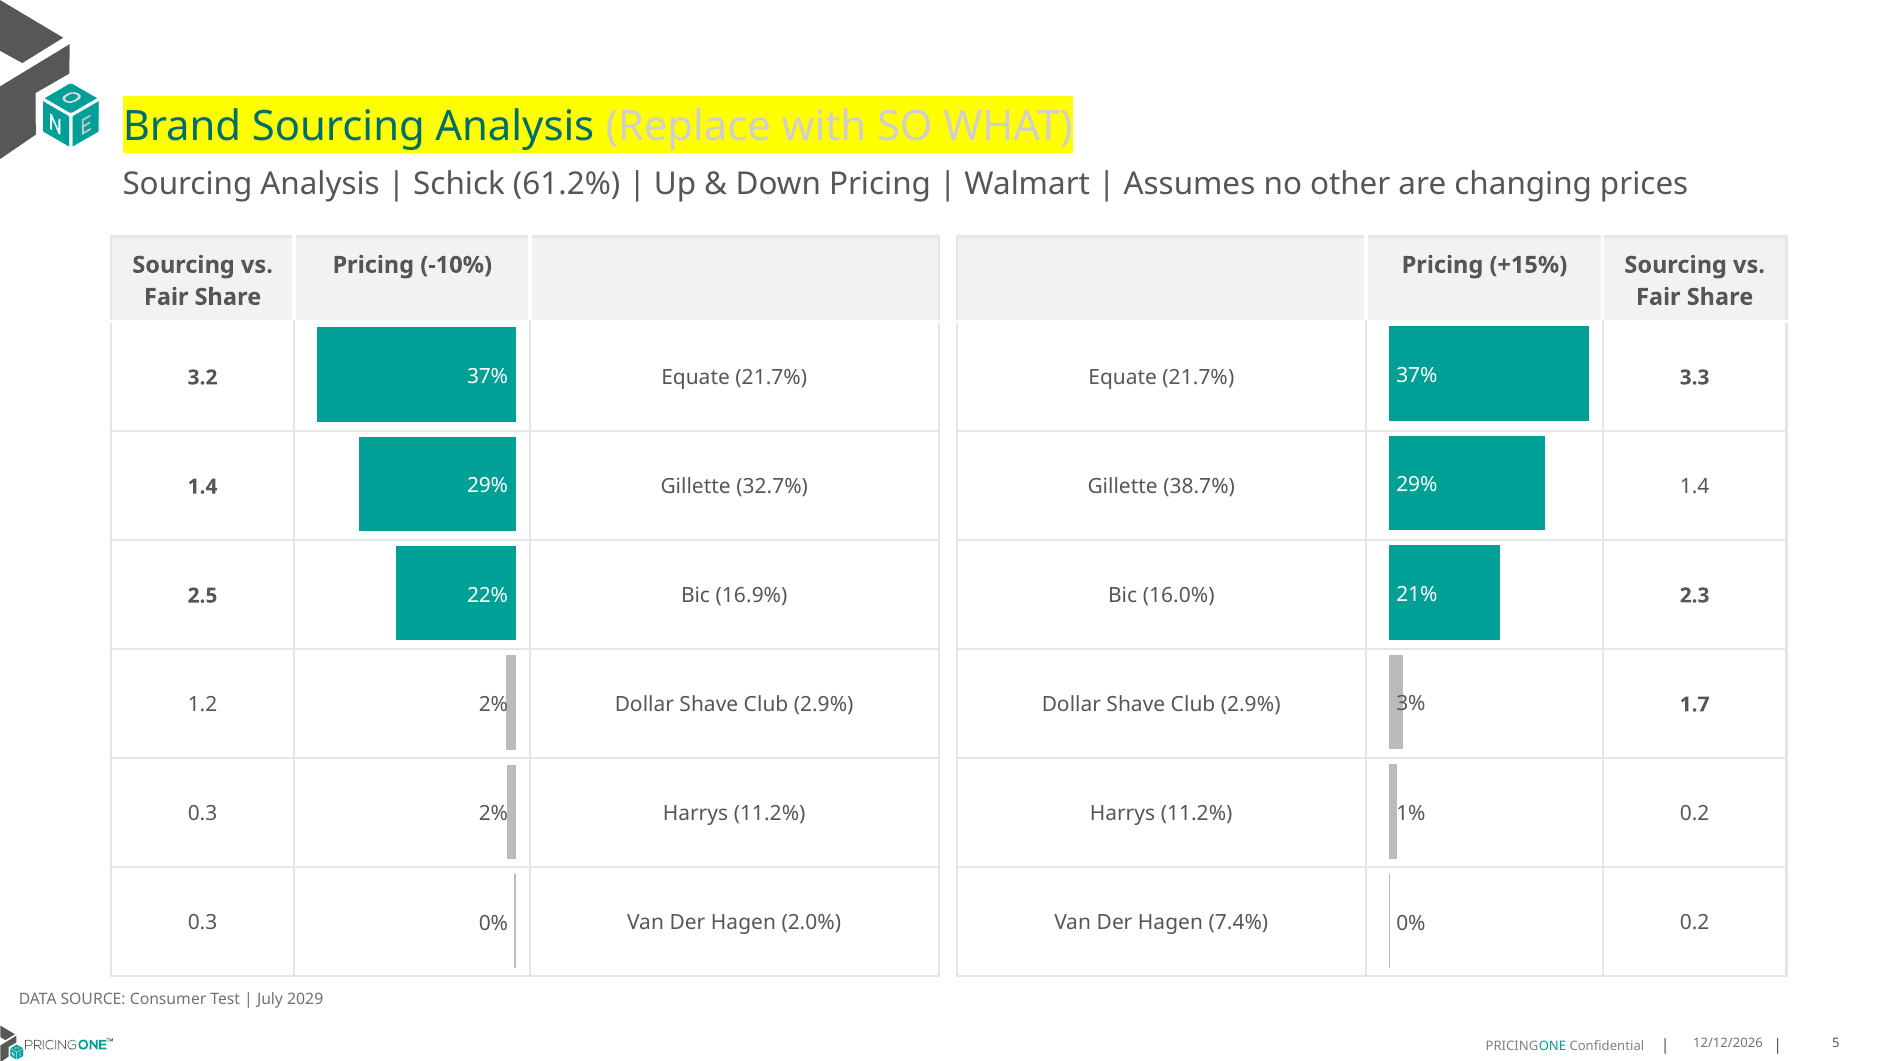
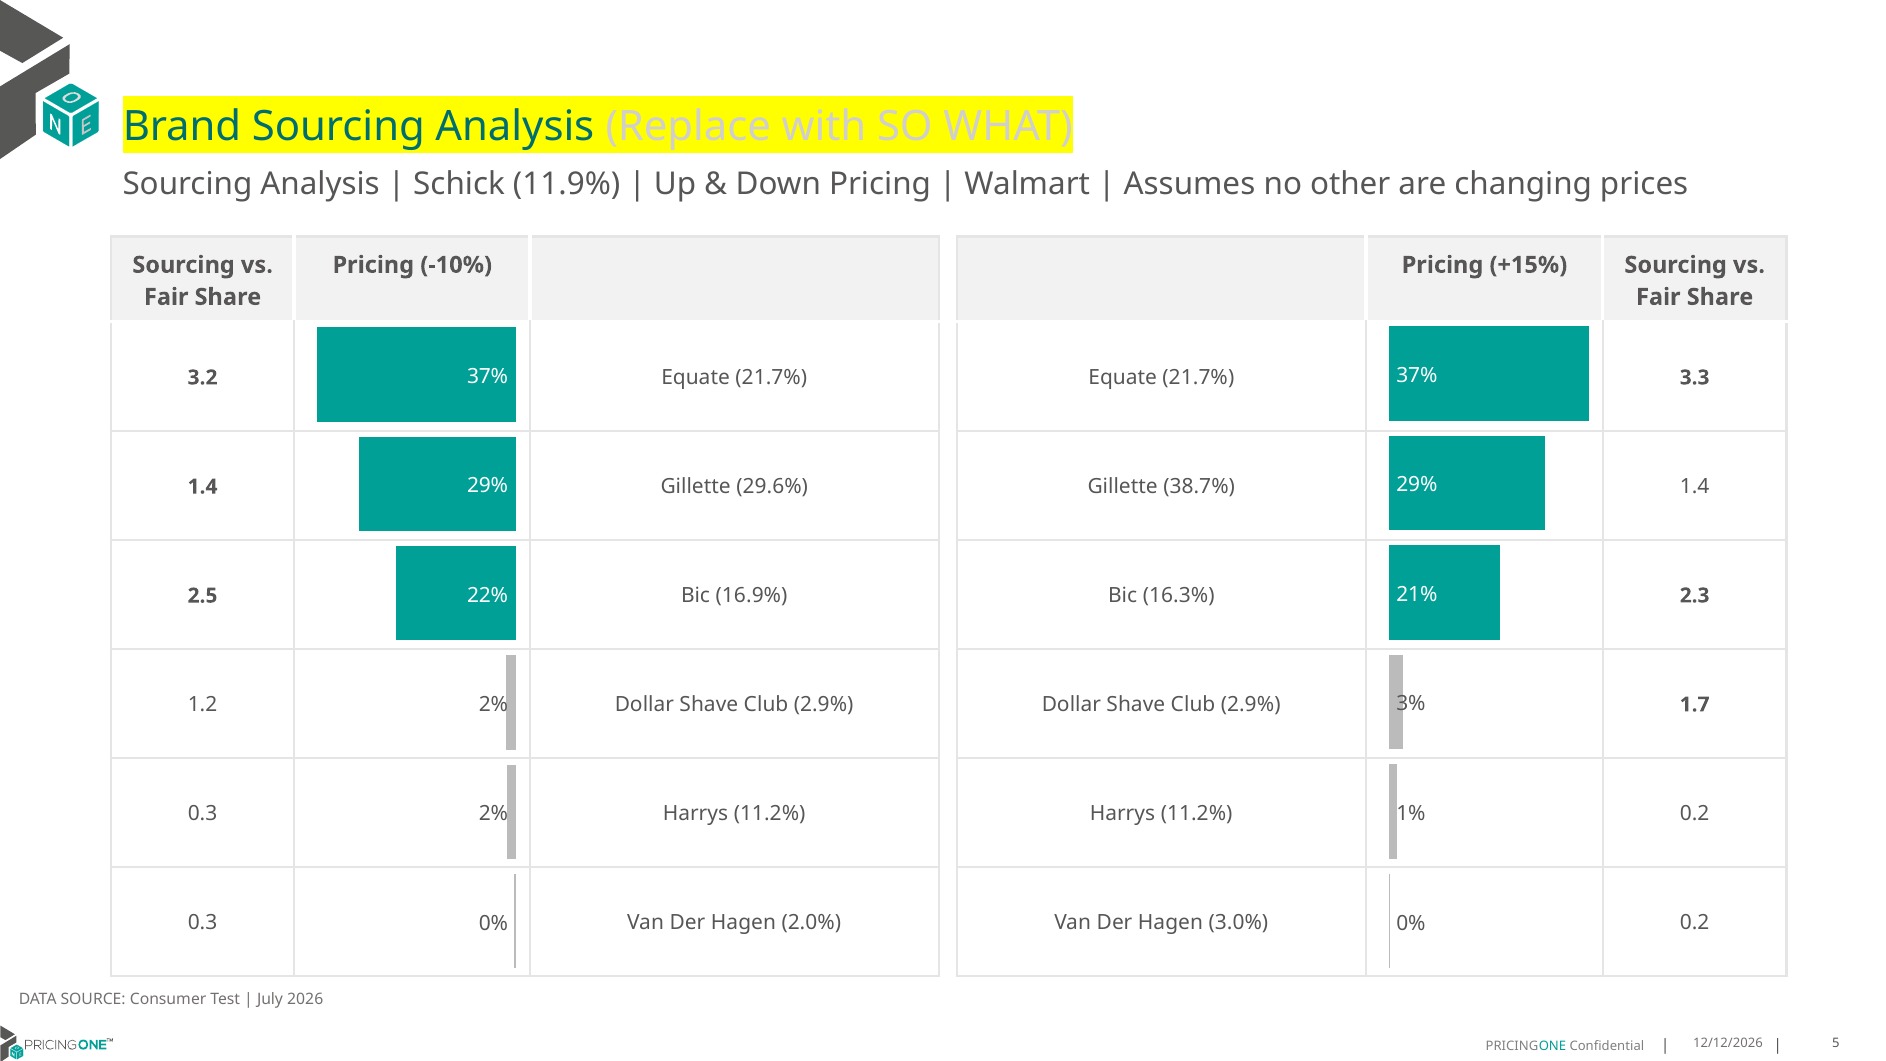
61.2%: 61.2% -> 11.9% (567, 184)
32.7%: 32.7% -> 29.6% (772, 487)
16.0%: 16.0% -> 16.3% (1179, 595)
7.4%: 7.4% -> 3.0% (1238, 923)
2029: 2029 -> 2026 (305, 999)
